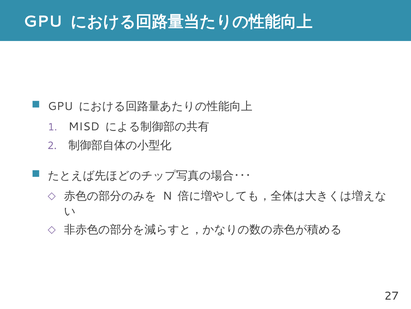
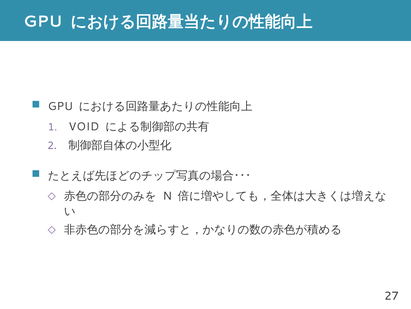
MISD: MISD -> VOID (84, 126)
